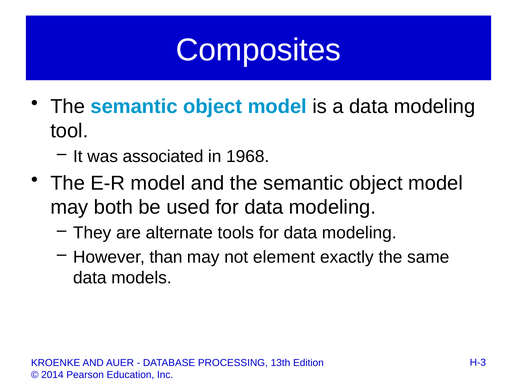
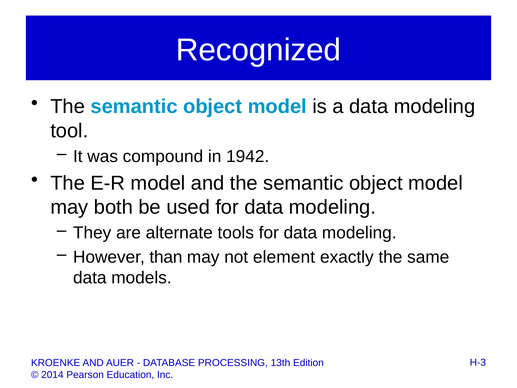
Composites: Composites -> Recognized (258, 50)
associated: associated -> compound (163, 156)
1968: 1968 -> 1942 (248, 156)
